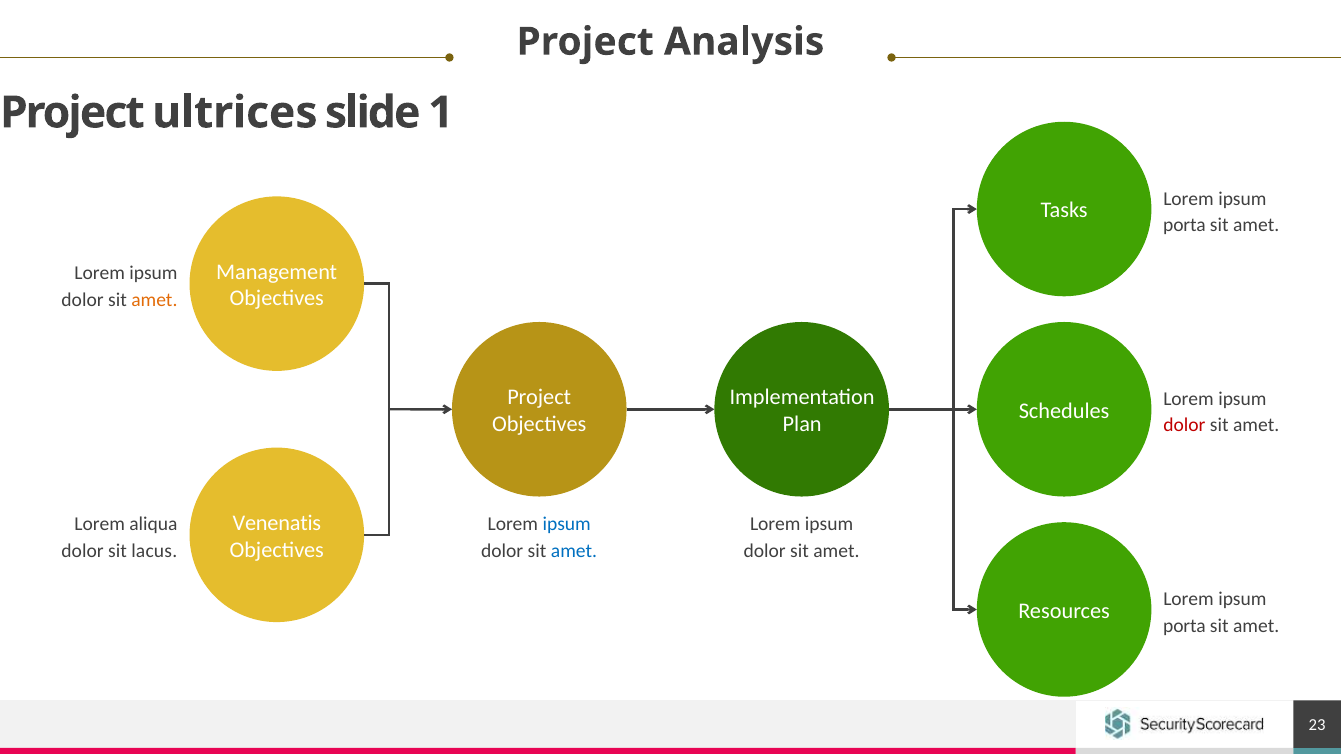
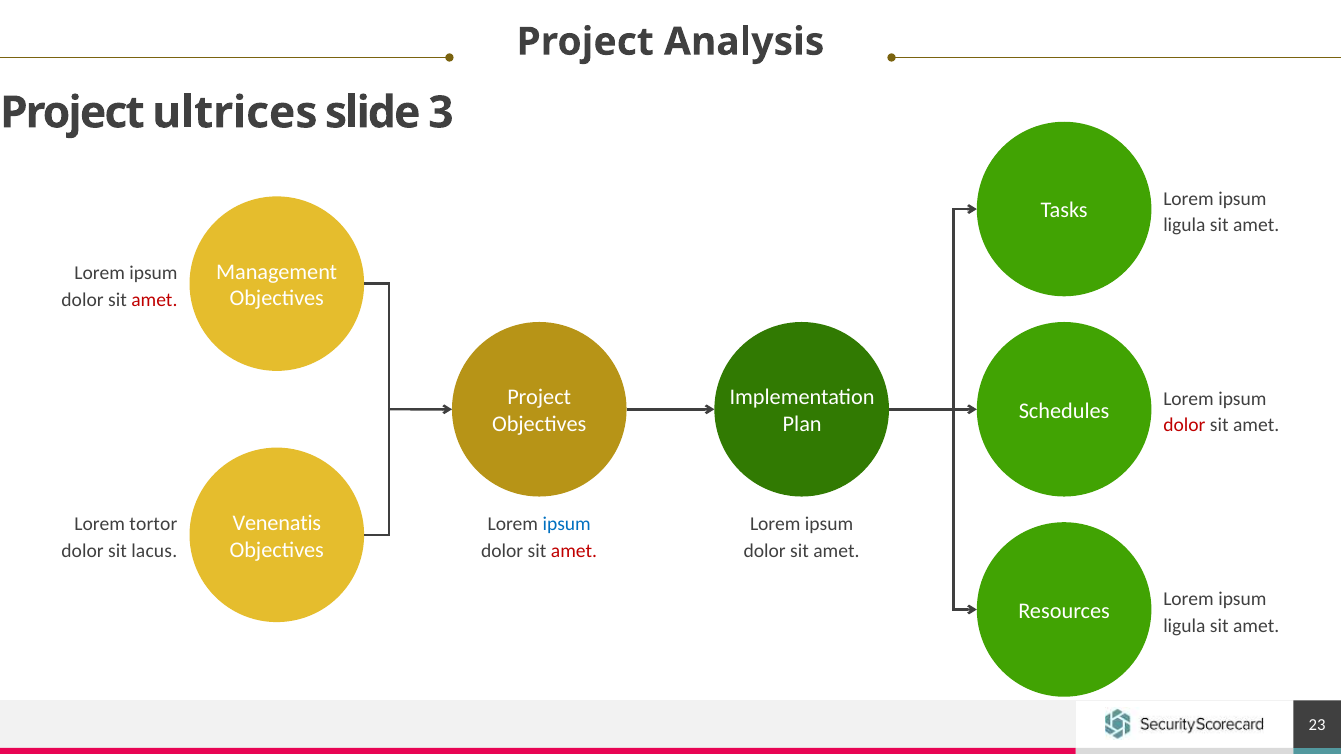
1: 1 -> 3 (441, 113)
porta: porta -> ligula (1184, 225)
amet colour: orange -> red (154, 300)
aliqua: aliqua -> tortor (153, 525)
amet colour: blue -> red (574, 551)
porta: porta -> ligula (1184, 626)
